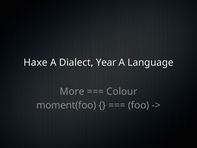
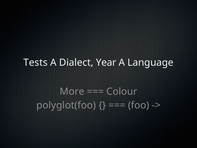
Haxe: Haxe -> Tests (36, 62)
moment(foo: moment(foo -> polyglot(foo (66, 105)
